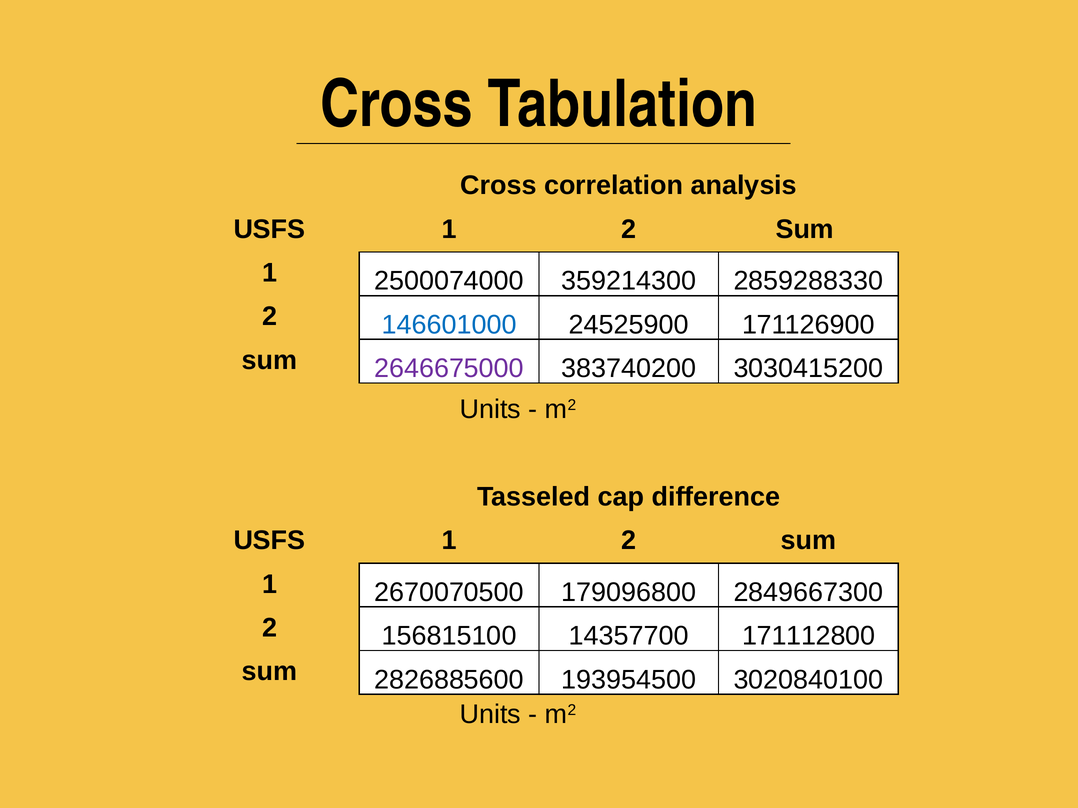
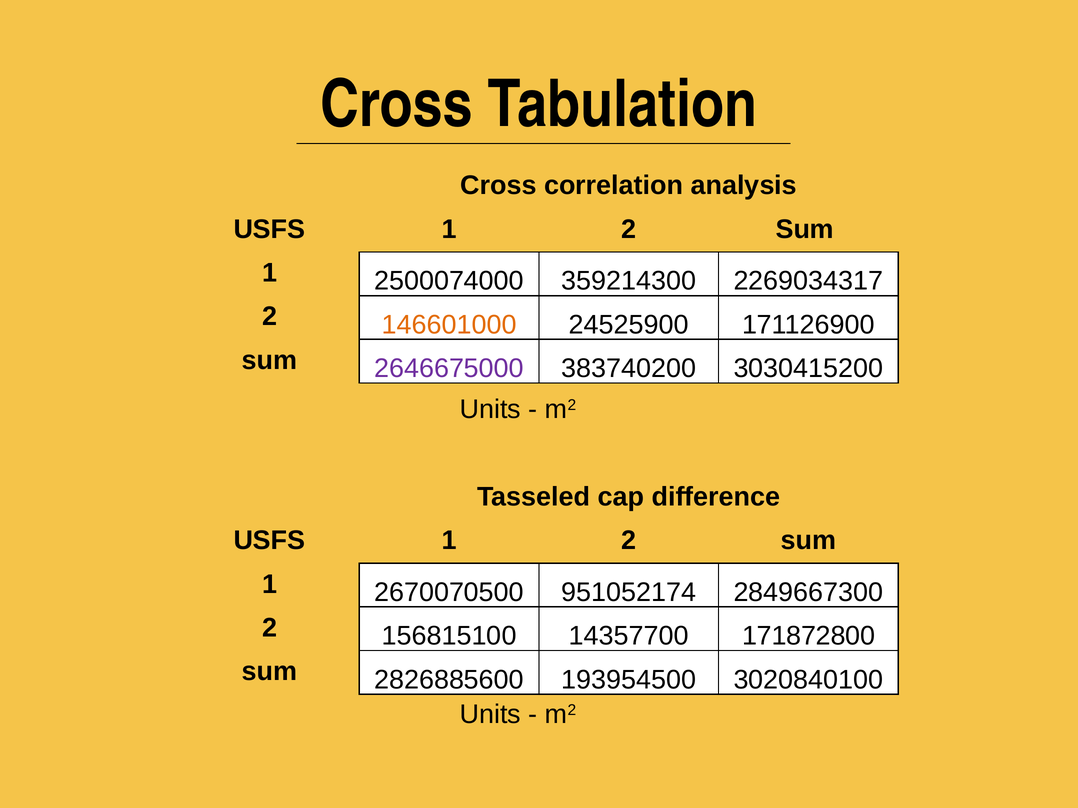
2859288330: 2859288330 -> 2269034317 (808, 281)
146601000 colour: blue -> orange (449, 325)
179096800: 179096800 -> 951052174 (629, 593)
171112800: 171112800 -> 171872800 (809, 636)
